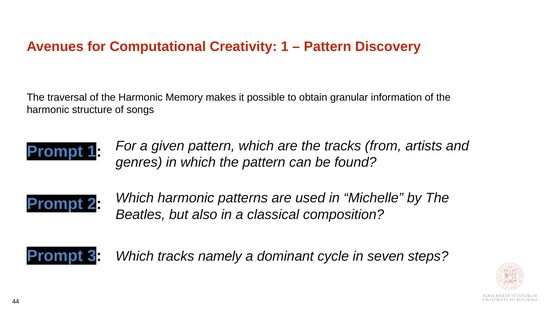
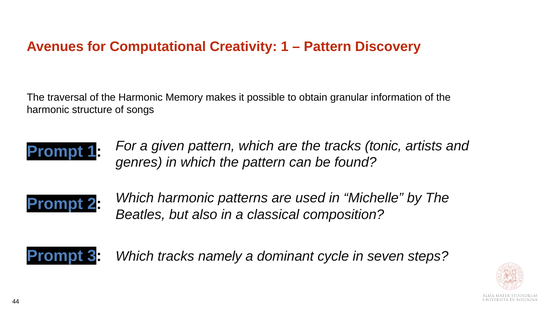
from: from -> tonic (383, 146)
